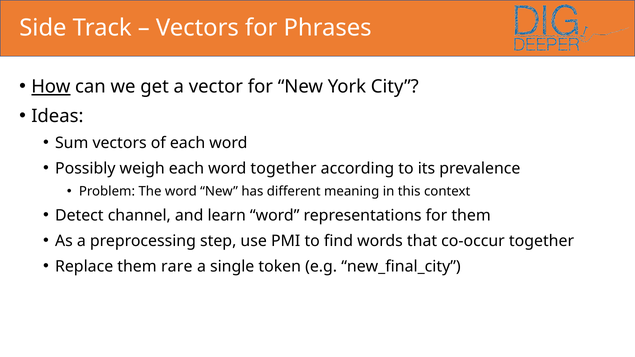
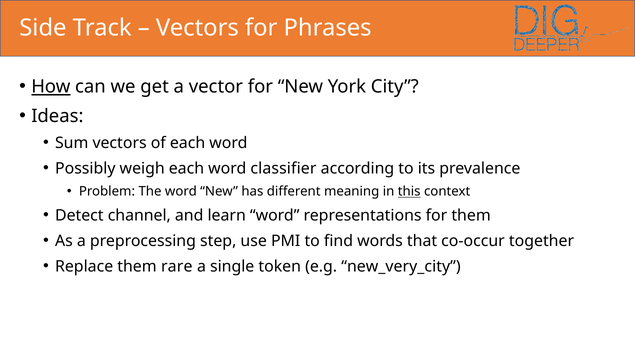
word together: together -> classifier (283, 169)
this underline: none -> present (409, 192)
new_final_city: new_final_city -> new_very_city (401, 267)
